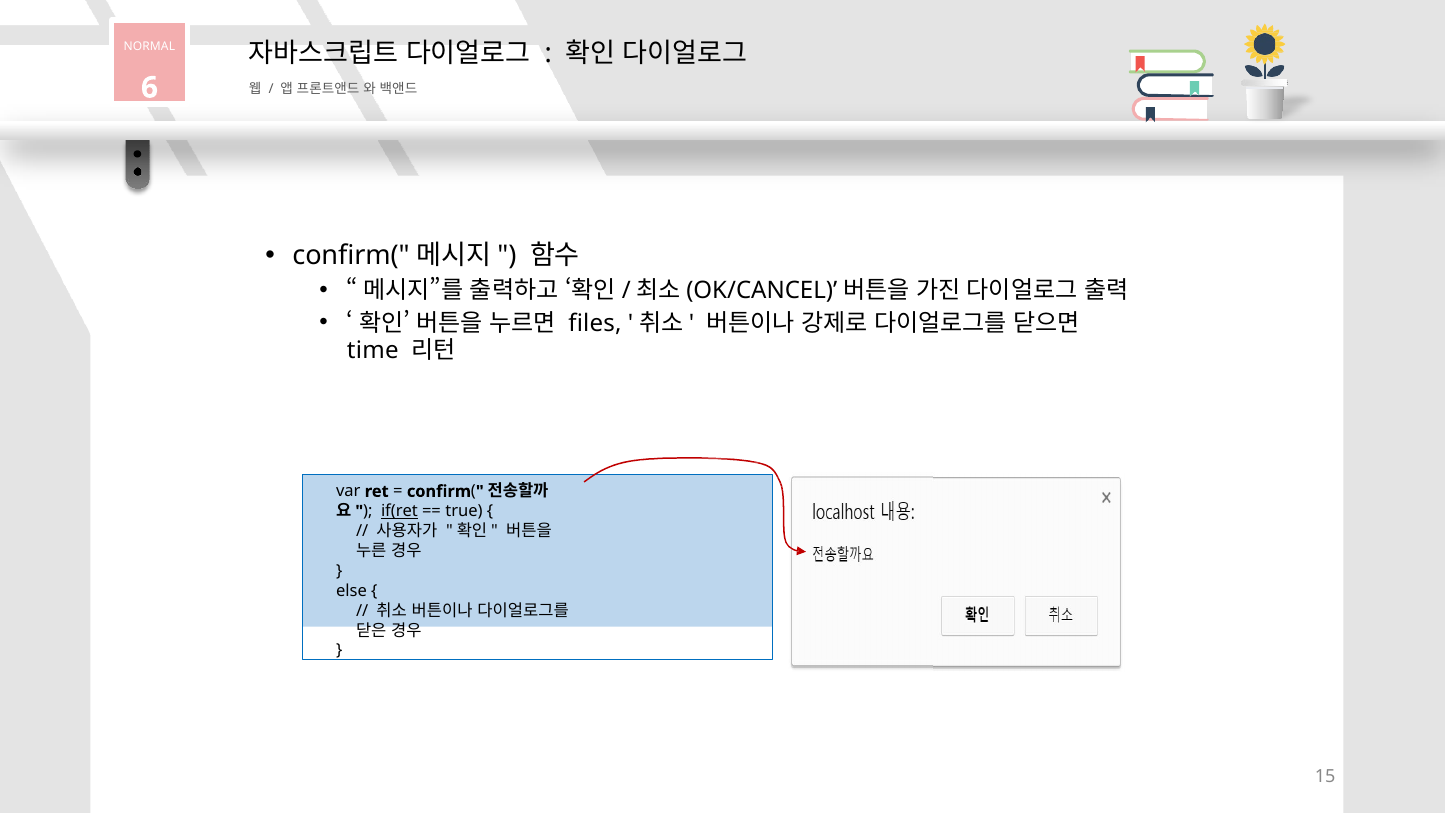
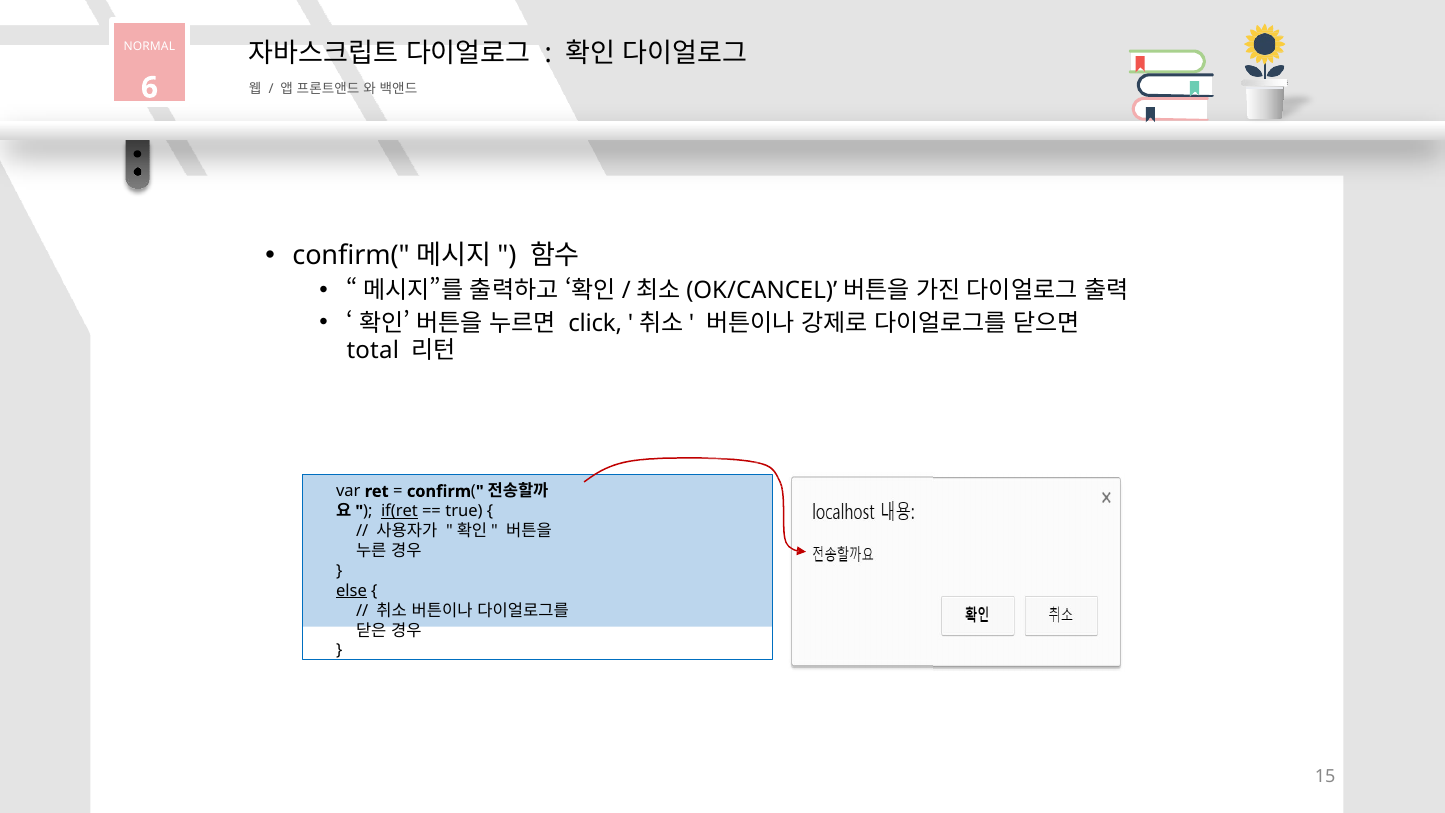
files: files -> click (595, 323)
time: time -> total (373, 351)
else underline: none -> present (352, 591)
